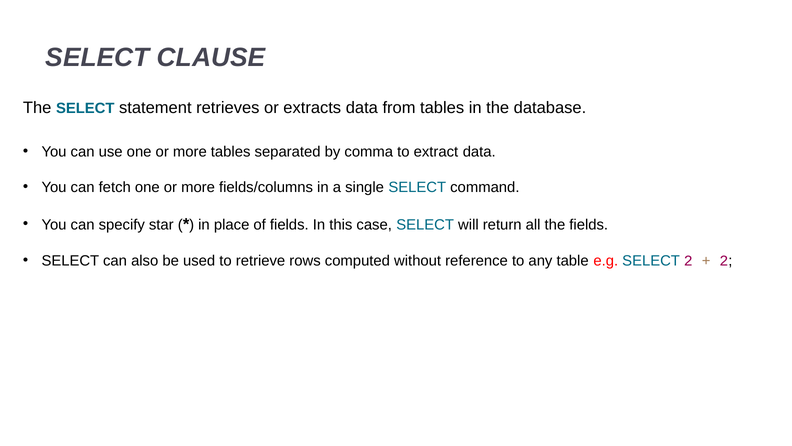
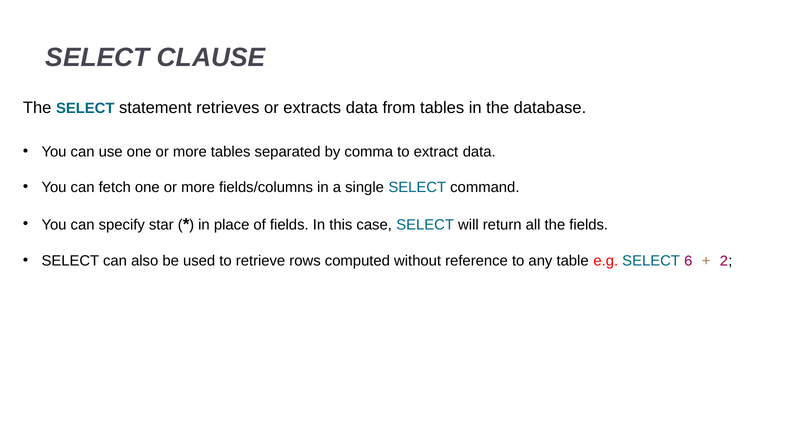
SELECT 2: 2 -> 6 (688, 260)
